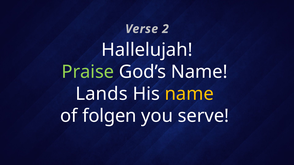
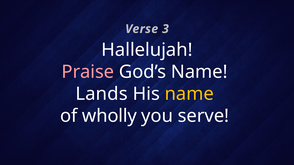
2: 2 -> 3 (165, 29)
Praise colour: light green -> pink (88, 72)
folgen: folgen -> wholly (109, 116)
